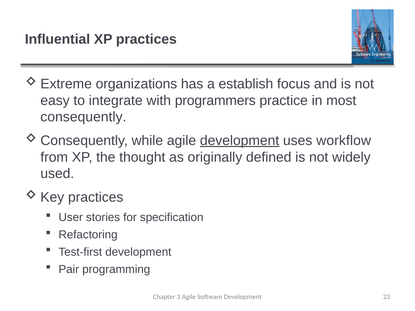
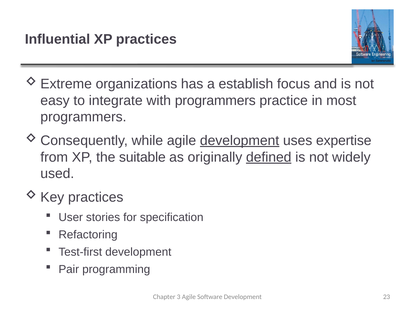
consequently: consequently -> programmers (83, 117)
workflow: workflow -> expertise (344, 141)
thought: thought -> suitable (142, 157)
defined underline: none -> present (269, 157)
